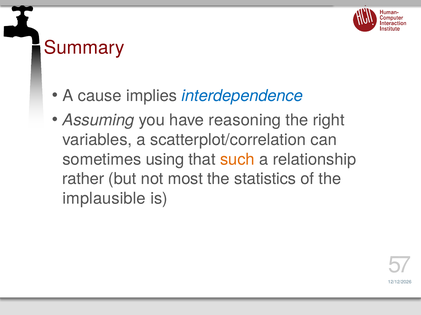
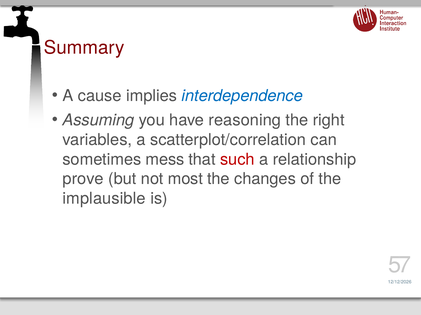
using: using -> mess (165, 160)
such colour: orange -> red (237, 160)
rather: rather -> prove (83, 179)
statistics: statistics -> changes (265, 179)
